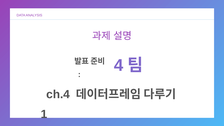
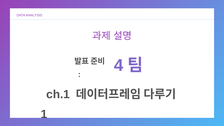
ch.4: ch.4 -> ch.1 (58, 94)
